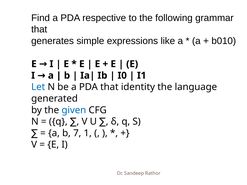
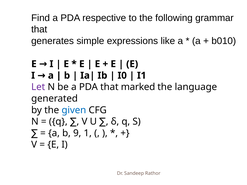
Let colour: blue -> purple (38, 87)
identity: identity -> marked (138, 87)
7: 7 -> 9 (77, 133)
